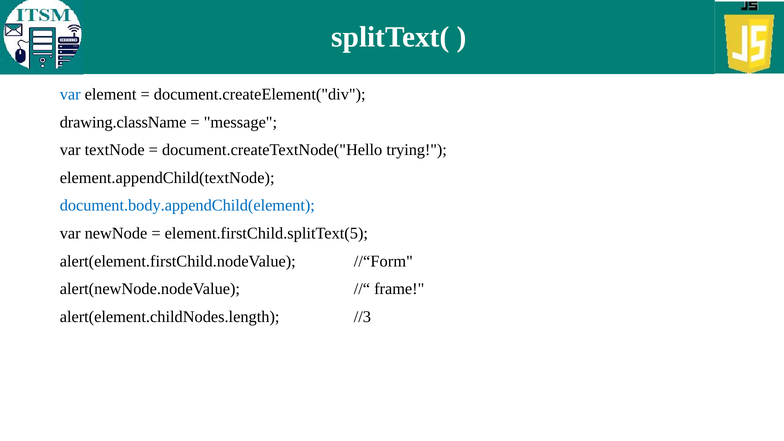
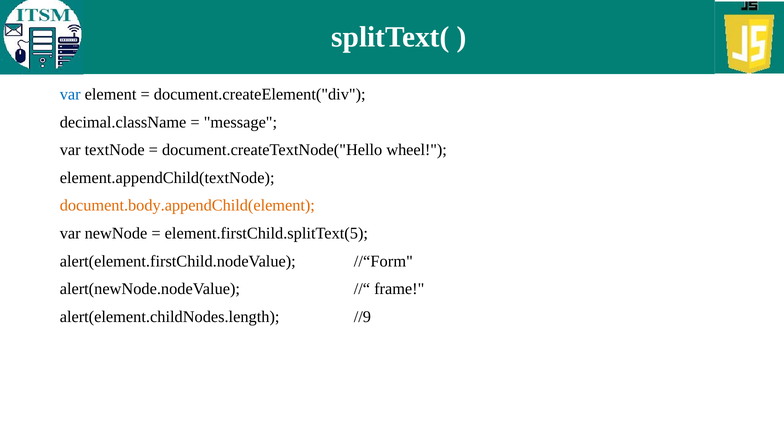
drawing.className: drawing.className -> decimal.className (123, 122)
trying: trying -> wheel (417, 150)
document.body.appendChild(element colour: blue -> orange (187, 206)
//3: //3 -> //9 (362, 317)
